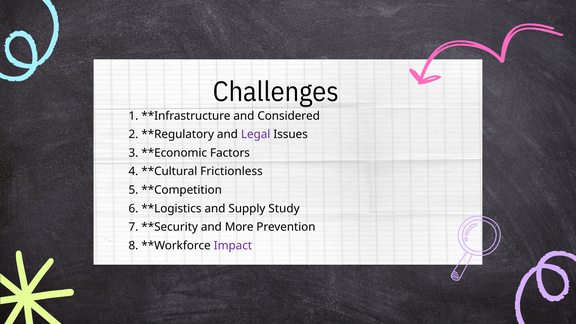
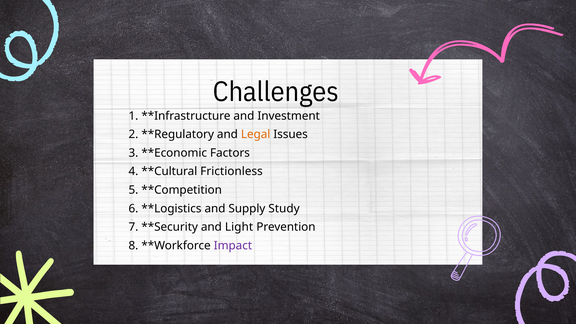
Considered: Considered -> Investment (289, 116)
Legal colour: purple -> orange (256, 134)
More: More -> Light (239, 227)
